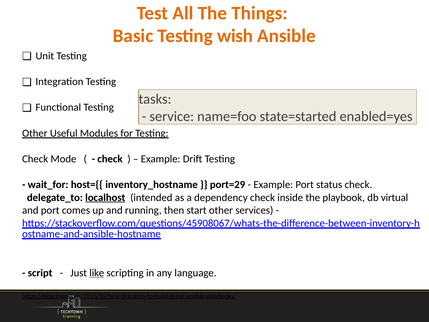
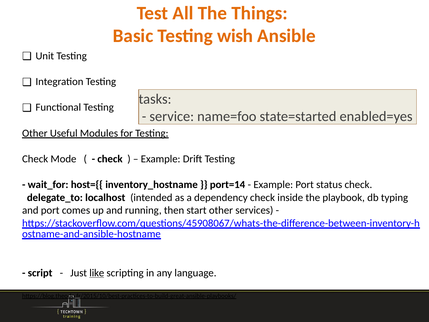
port=29: port=29 -> port=14 (228, 185)
localhost underline: present -> none (105, 197)
virtual: virtual -> typing (395, 197)
